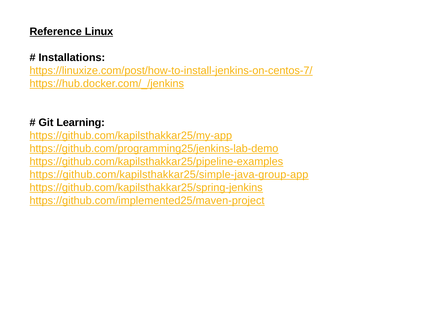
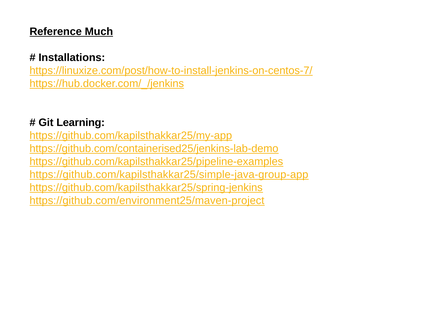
Linux: Linux -> Much (99, 32)
https://github.com/programming25/jenkins-lab-demo: https://github.com/programming25/jenkins-lab-demo -> https://github.com/containerised25/jenkins-lab-demo (154, 148)
https://github.com/implemented25/maven-project: https://github.com/implemented25/maven-project -> https://github.com/environment25/maven-project (147, 200)
